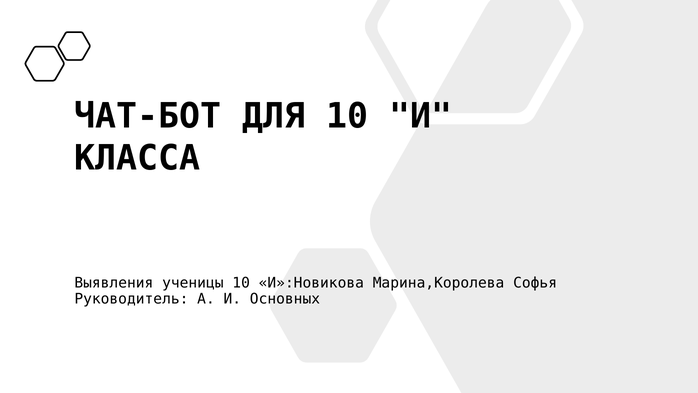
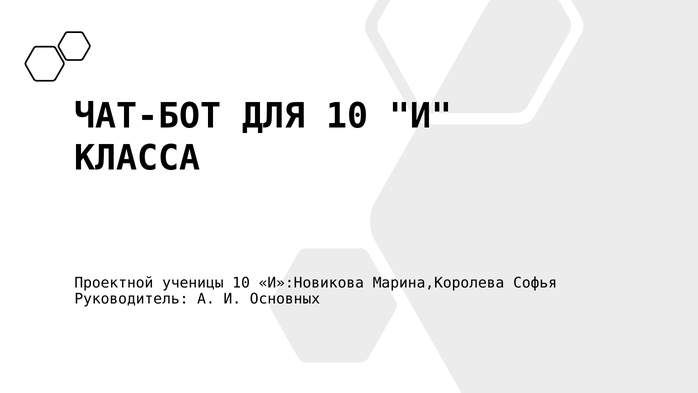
Выявления: Выявления -> Проектной (114, 283)
